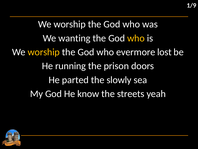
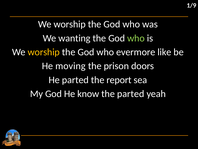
who colour: yellow -> light green (136, 38)
lost: lost -> like (164, 52)
running: running -> moving (70, 66)
slowly: slowly -> report (119, 80)
the streets: streets -> parted (131, 93)
